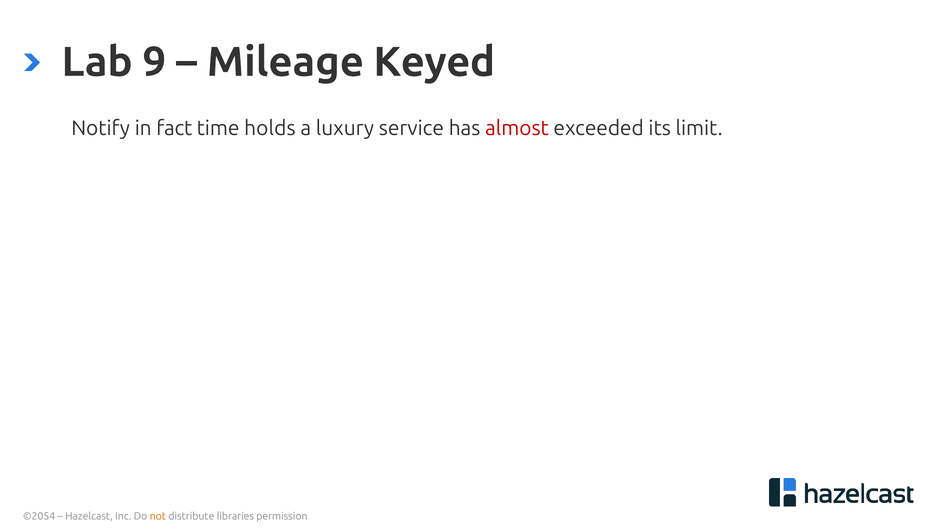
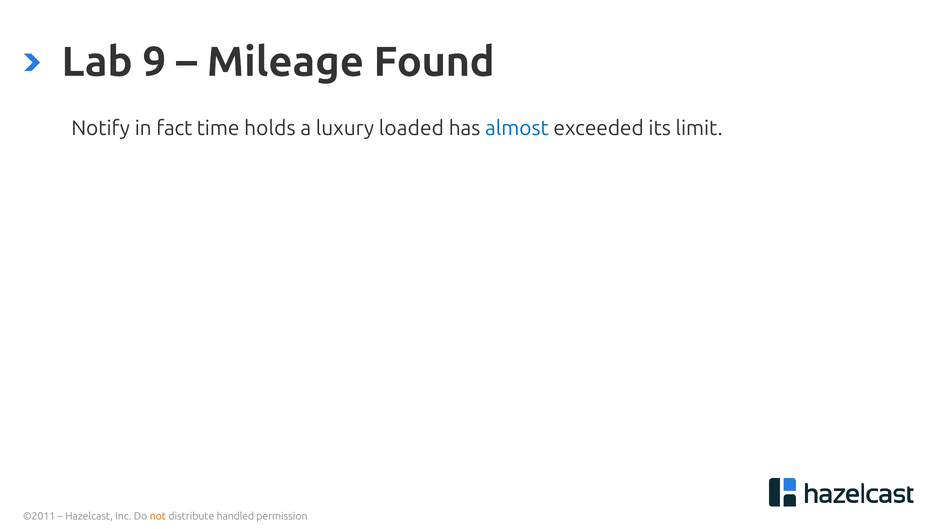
Keyed: Keyed -> Found (434, 62)
service: service -> loaded (411, 128)
almost colour: red -> blue (517, 128)
©2054: ©2054 -> ©2011 (39, 516)
libraries: libraries -> handled (235, 516)
